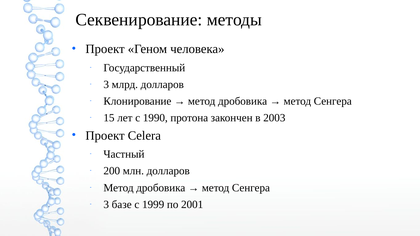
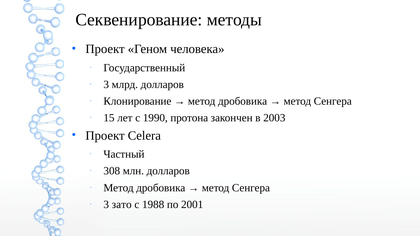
200: 200 -> 308 (112, 171)
базе: базе -> зато (122, 205)
1999: 1999 -> 1988 (153, 205)
